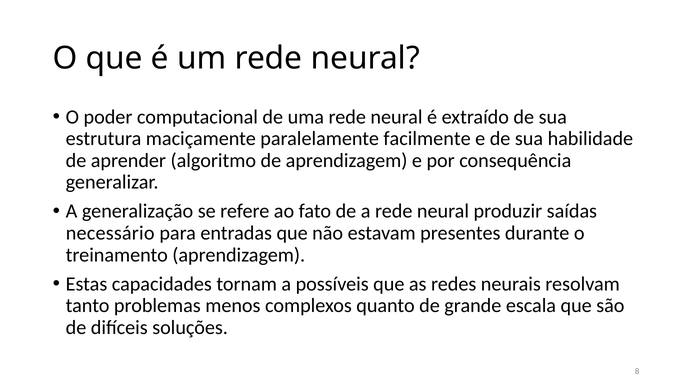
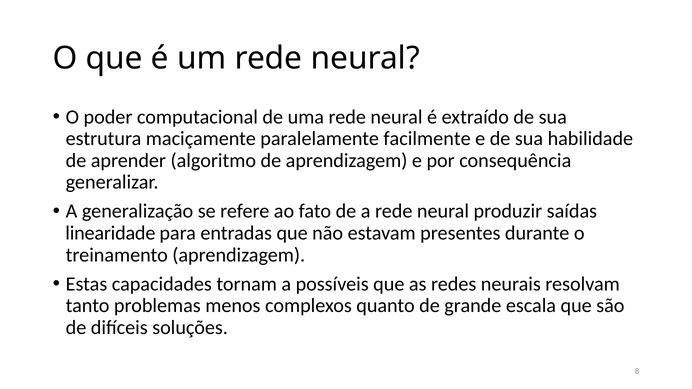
necessário: necessário -> linearidade (110, 233)
